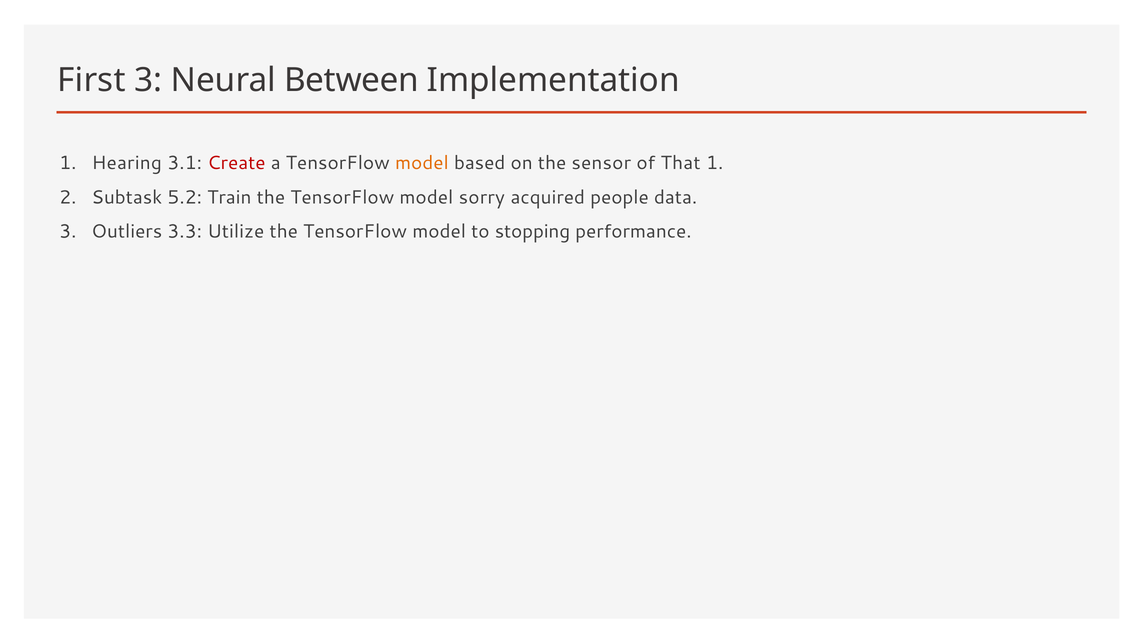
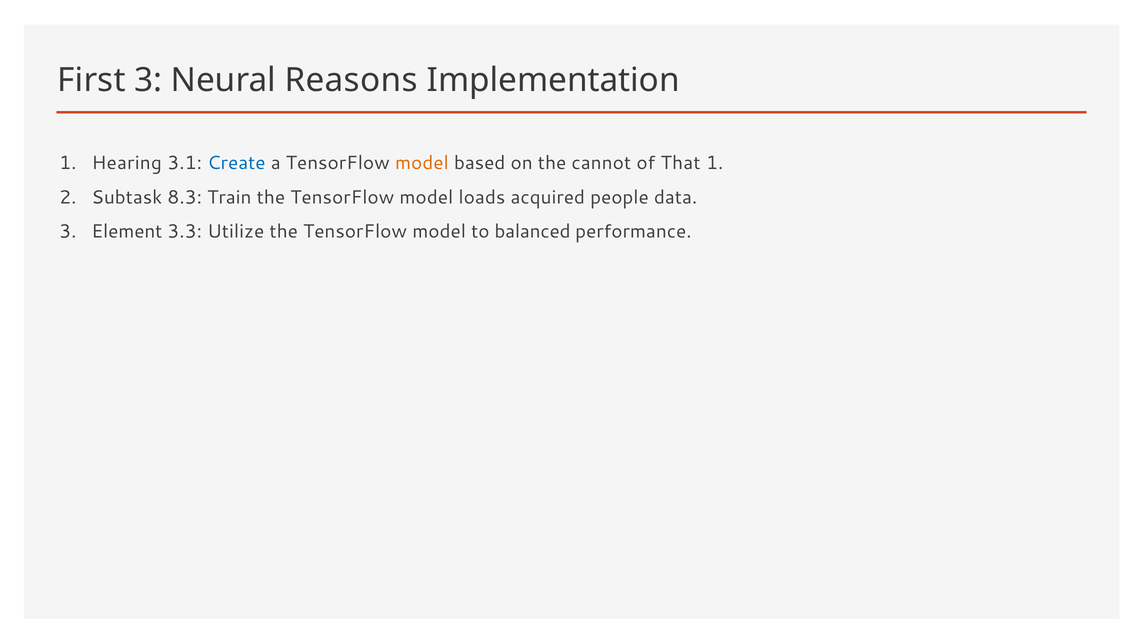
Between: Between -> Reasons (351, 80)
Create colour: red -> blue (236, 163)
sensor: sensor -> cannot (601, 163)
5.2: 5.2 -> 8.3 (185, 197)
sorry: sorry -> loads (482, 197)
Outliers: Outliers -> Element (127, 231)
stopping: stopping -> balanced (533, 231)
